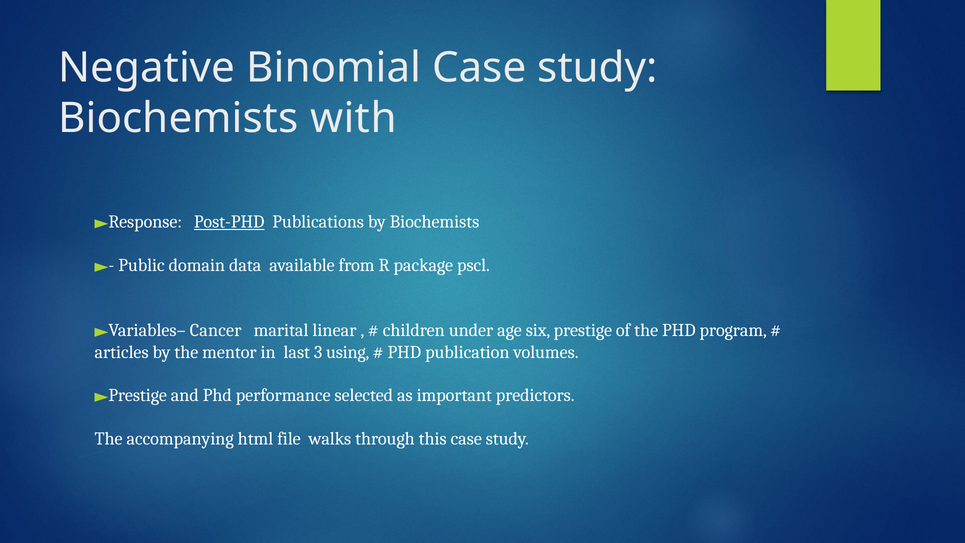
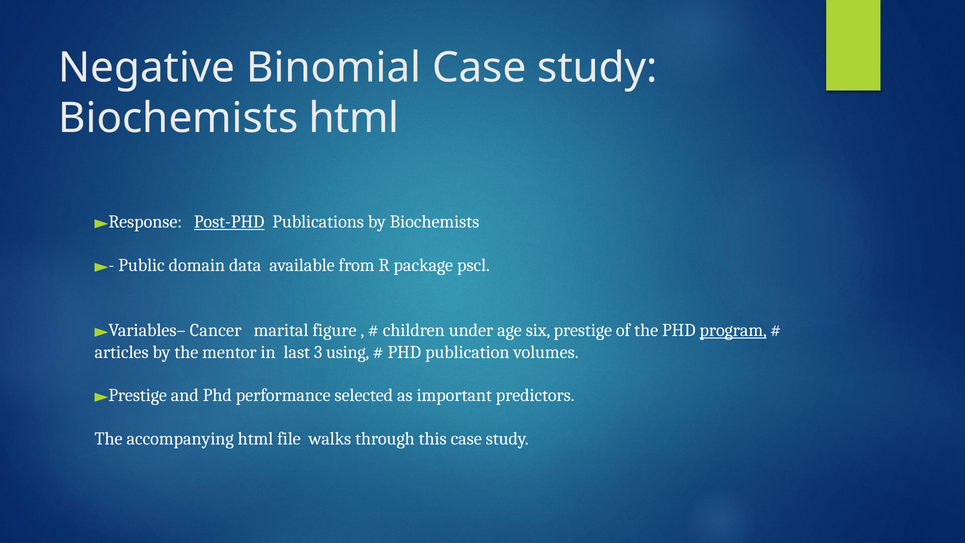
Biochemists with: with -> html (354, 118)
linear: linear -> figure (334, 330)
program underline: none -> present (733, 330)
